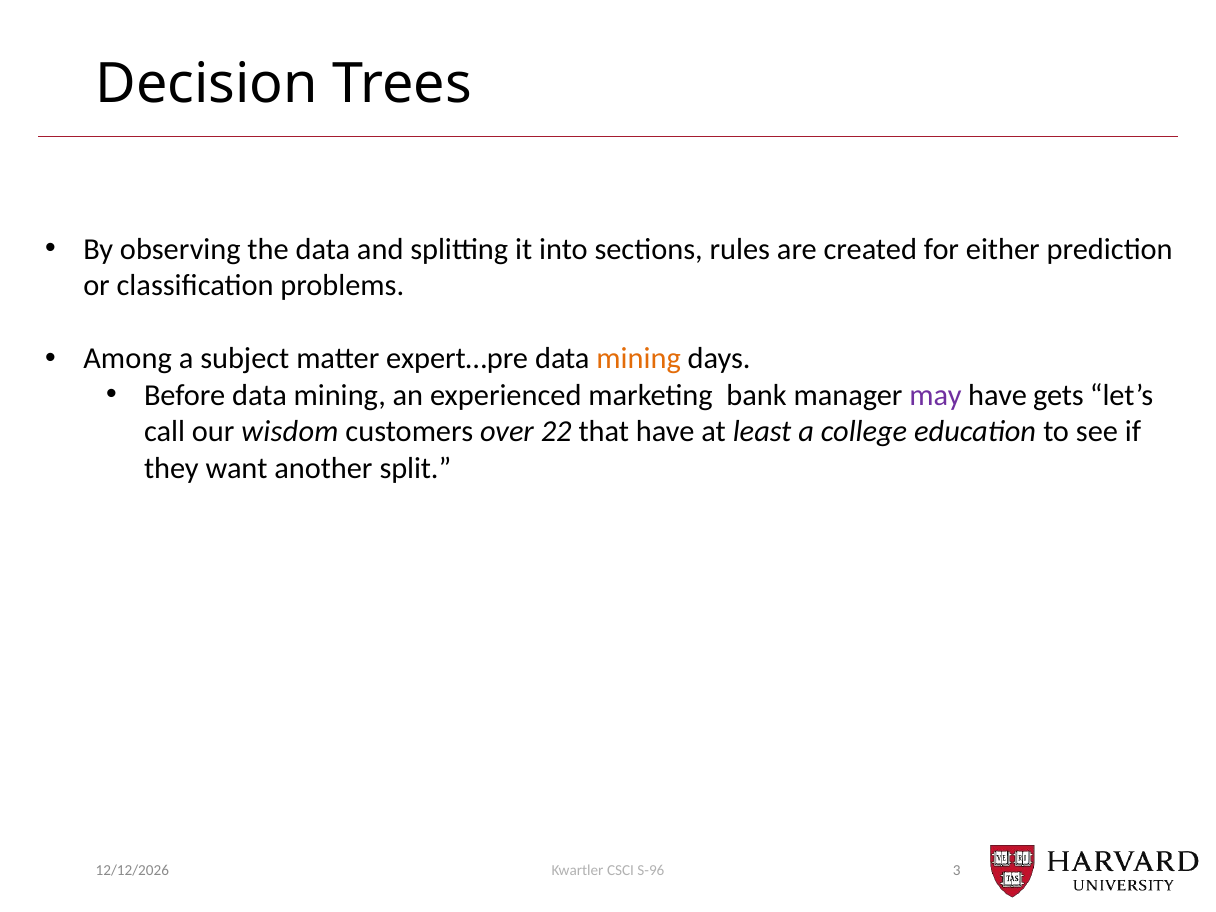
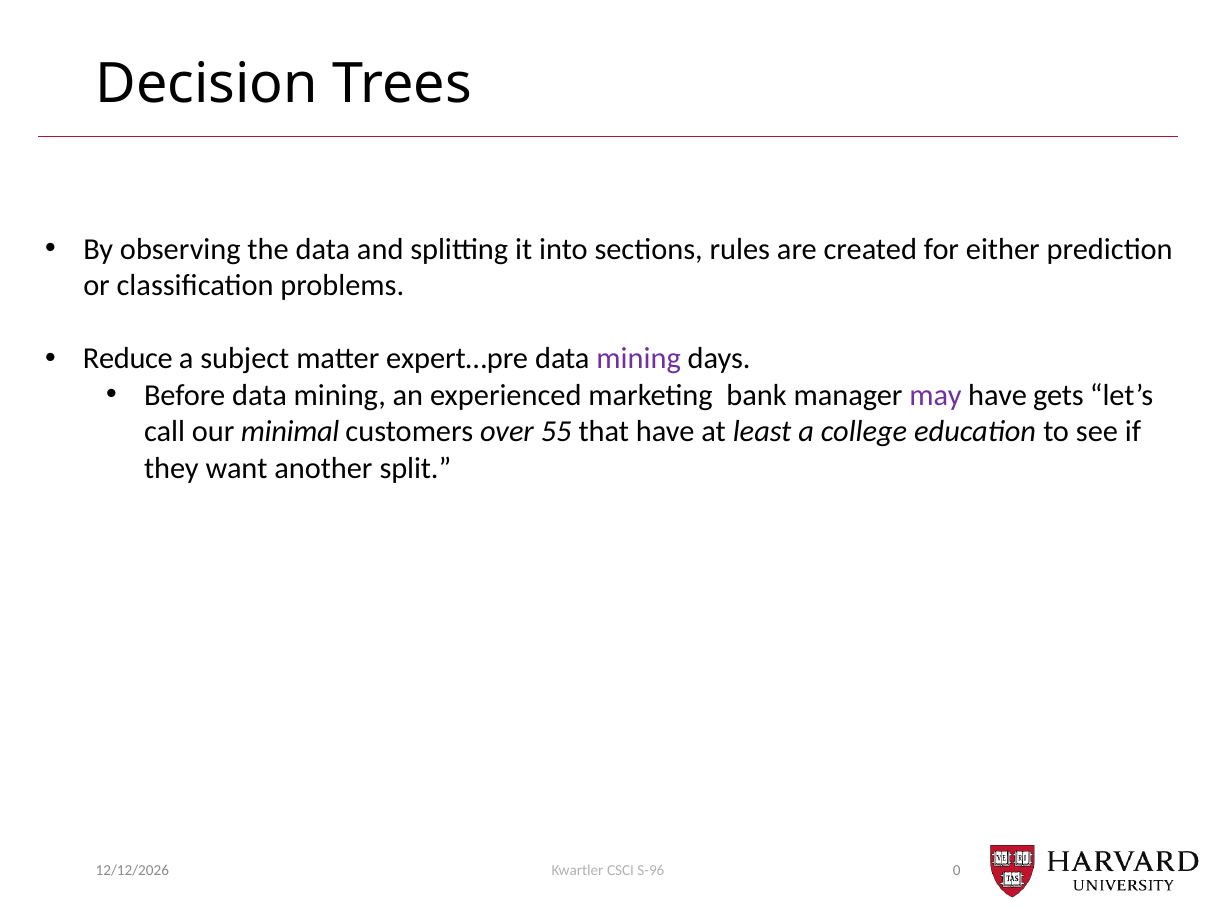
Among: Among -> Reduce (128, 359)
mining colour: orange -> purple (639, 359)
wisdom: wisdom -> minimal (290, 432)
22: 22 -> 55 (556, 432)
3: 3 -> 0 (957, 871)
